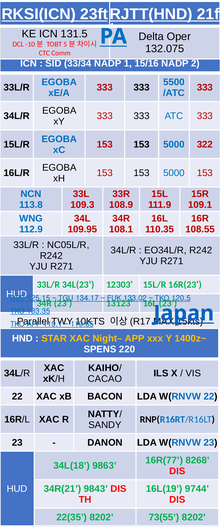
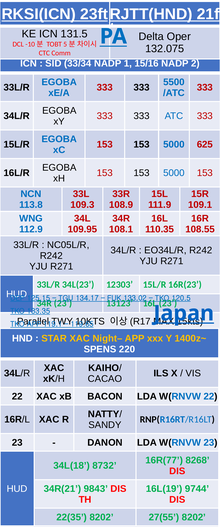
322: 322 -> 625 (205, 144)
9863: 9863 -> 8732 (104, 465)
73(55: 73(55 -> 27(55 (164, 517)
